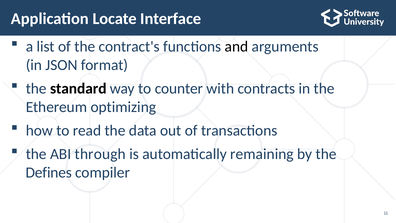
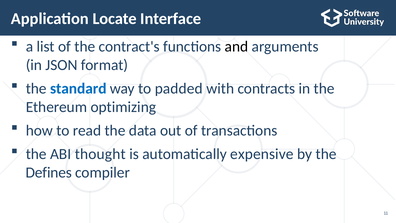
standard colour: black -> blue (78, 88)
counter: counter -> padded (179, 88)
through: through -> thought (100, 154)
remaining: remaining -> expensive (262, 154)
